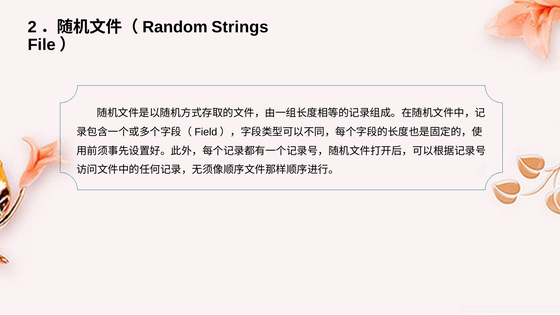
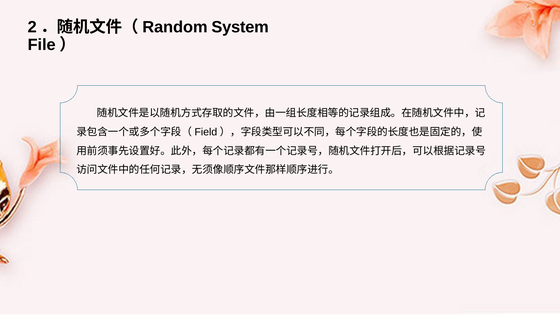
Strings: Strings -> System (240, 27)
